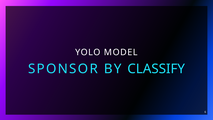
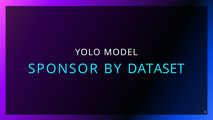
CLASSIFY: CLASSIFY -> DATASET (156, 69)
